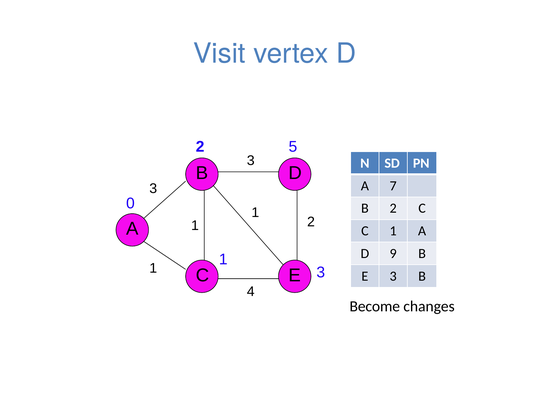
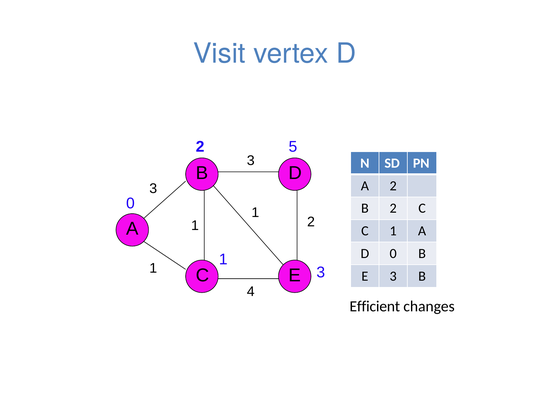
A 7: 7 -> 2 (393, 186)
D 9: 9 -> 0 (393, 253)
Become: Become -> Efficient (375, 306)
